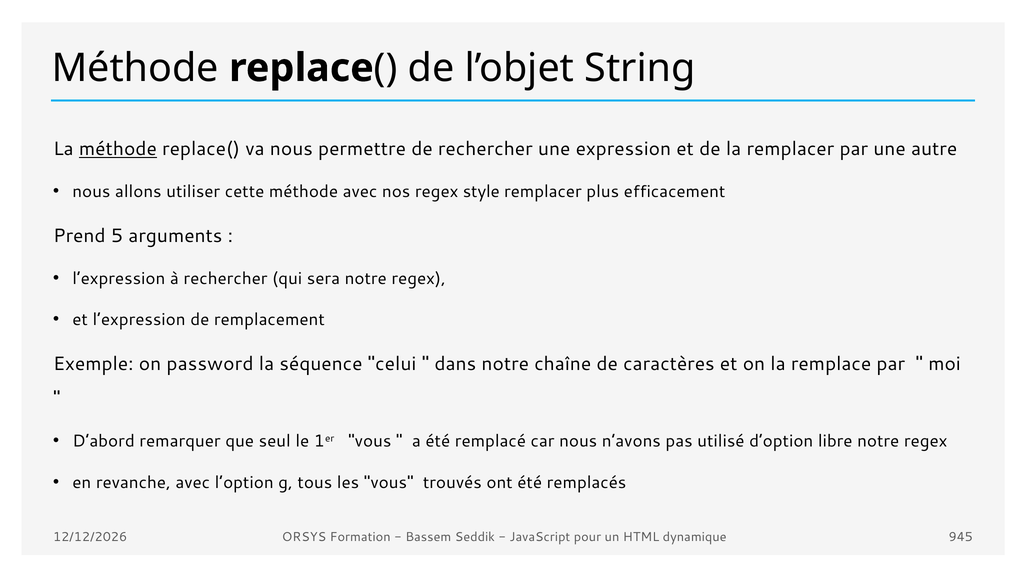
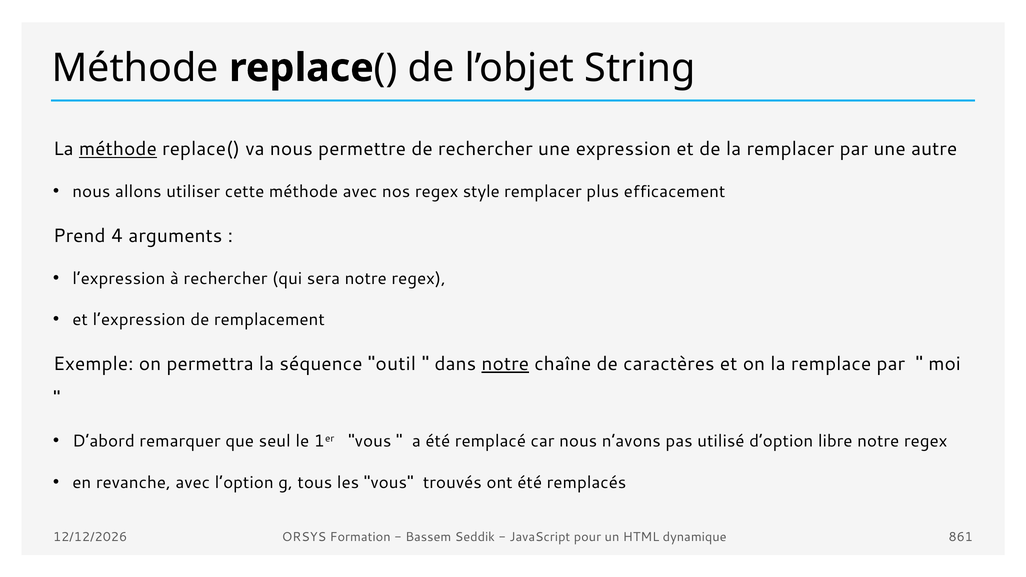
5: 5 -> 4 (117, 236)
password: password -> permettra (210, 364)
celui: celui -> outil (392, 364)
notre underline: none -> present (505, 364)
945: 945 -> 861 (961, 537)
